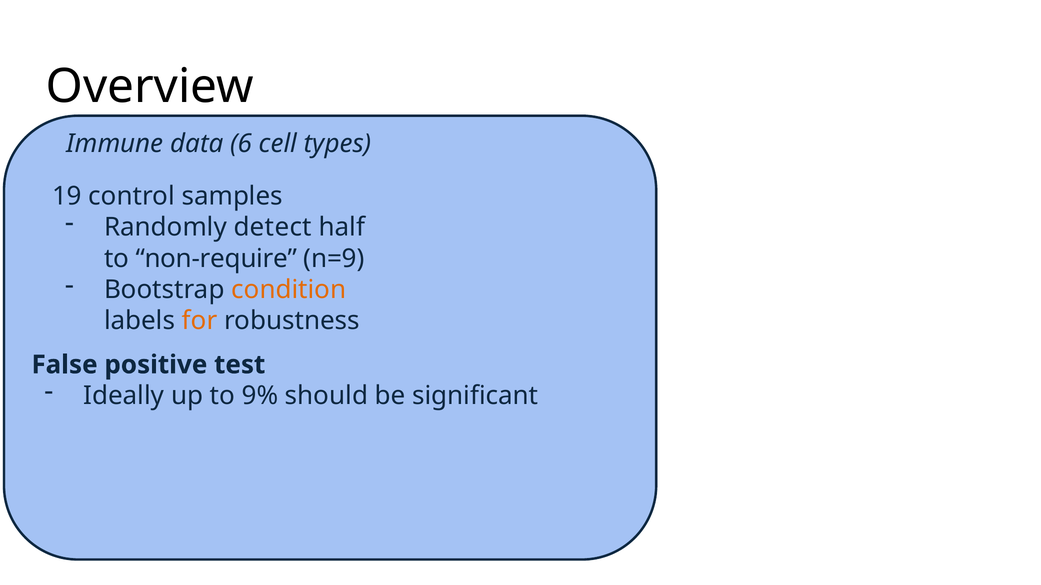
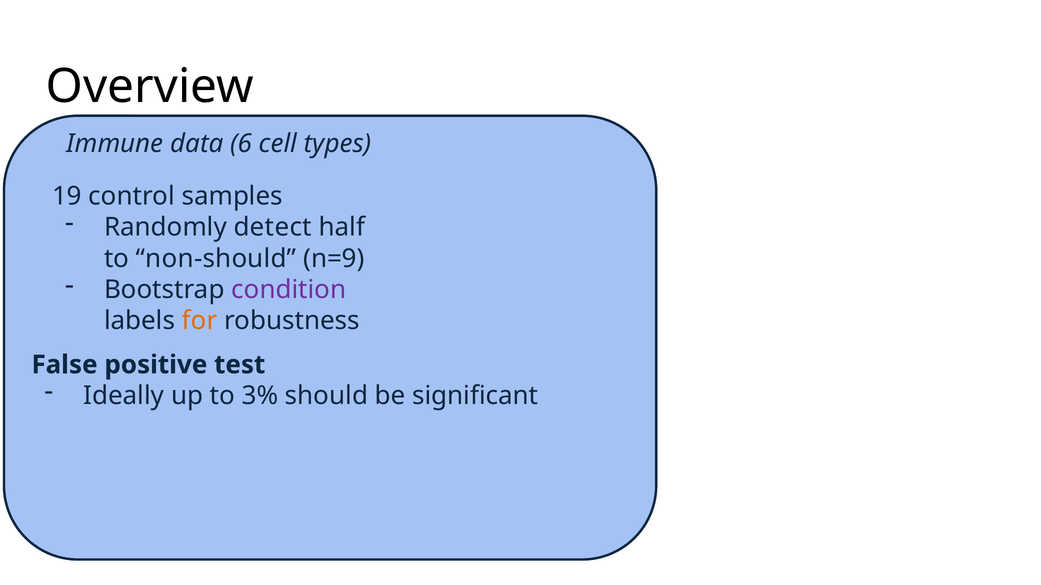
non-require: non-require -> non-should (216, 259)
condition colour: orange -> purple (289, 290)
9%: 9% -> 3% (260, 396)
